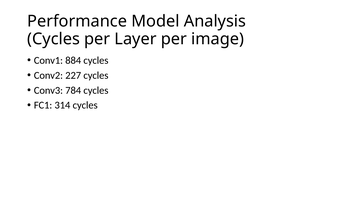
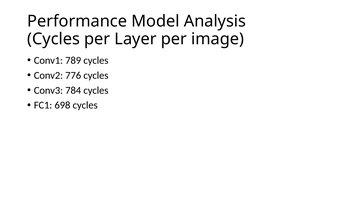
884: 884 -> 789 (73, 60)
227: 227 -> 776 (73, 75)
314: 314 -> 698 (62, 105)
